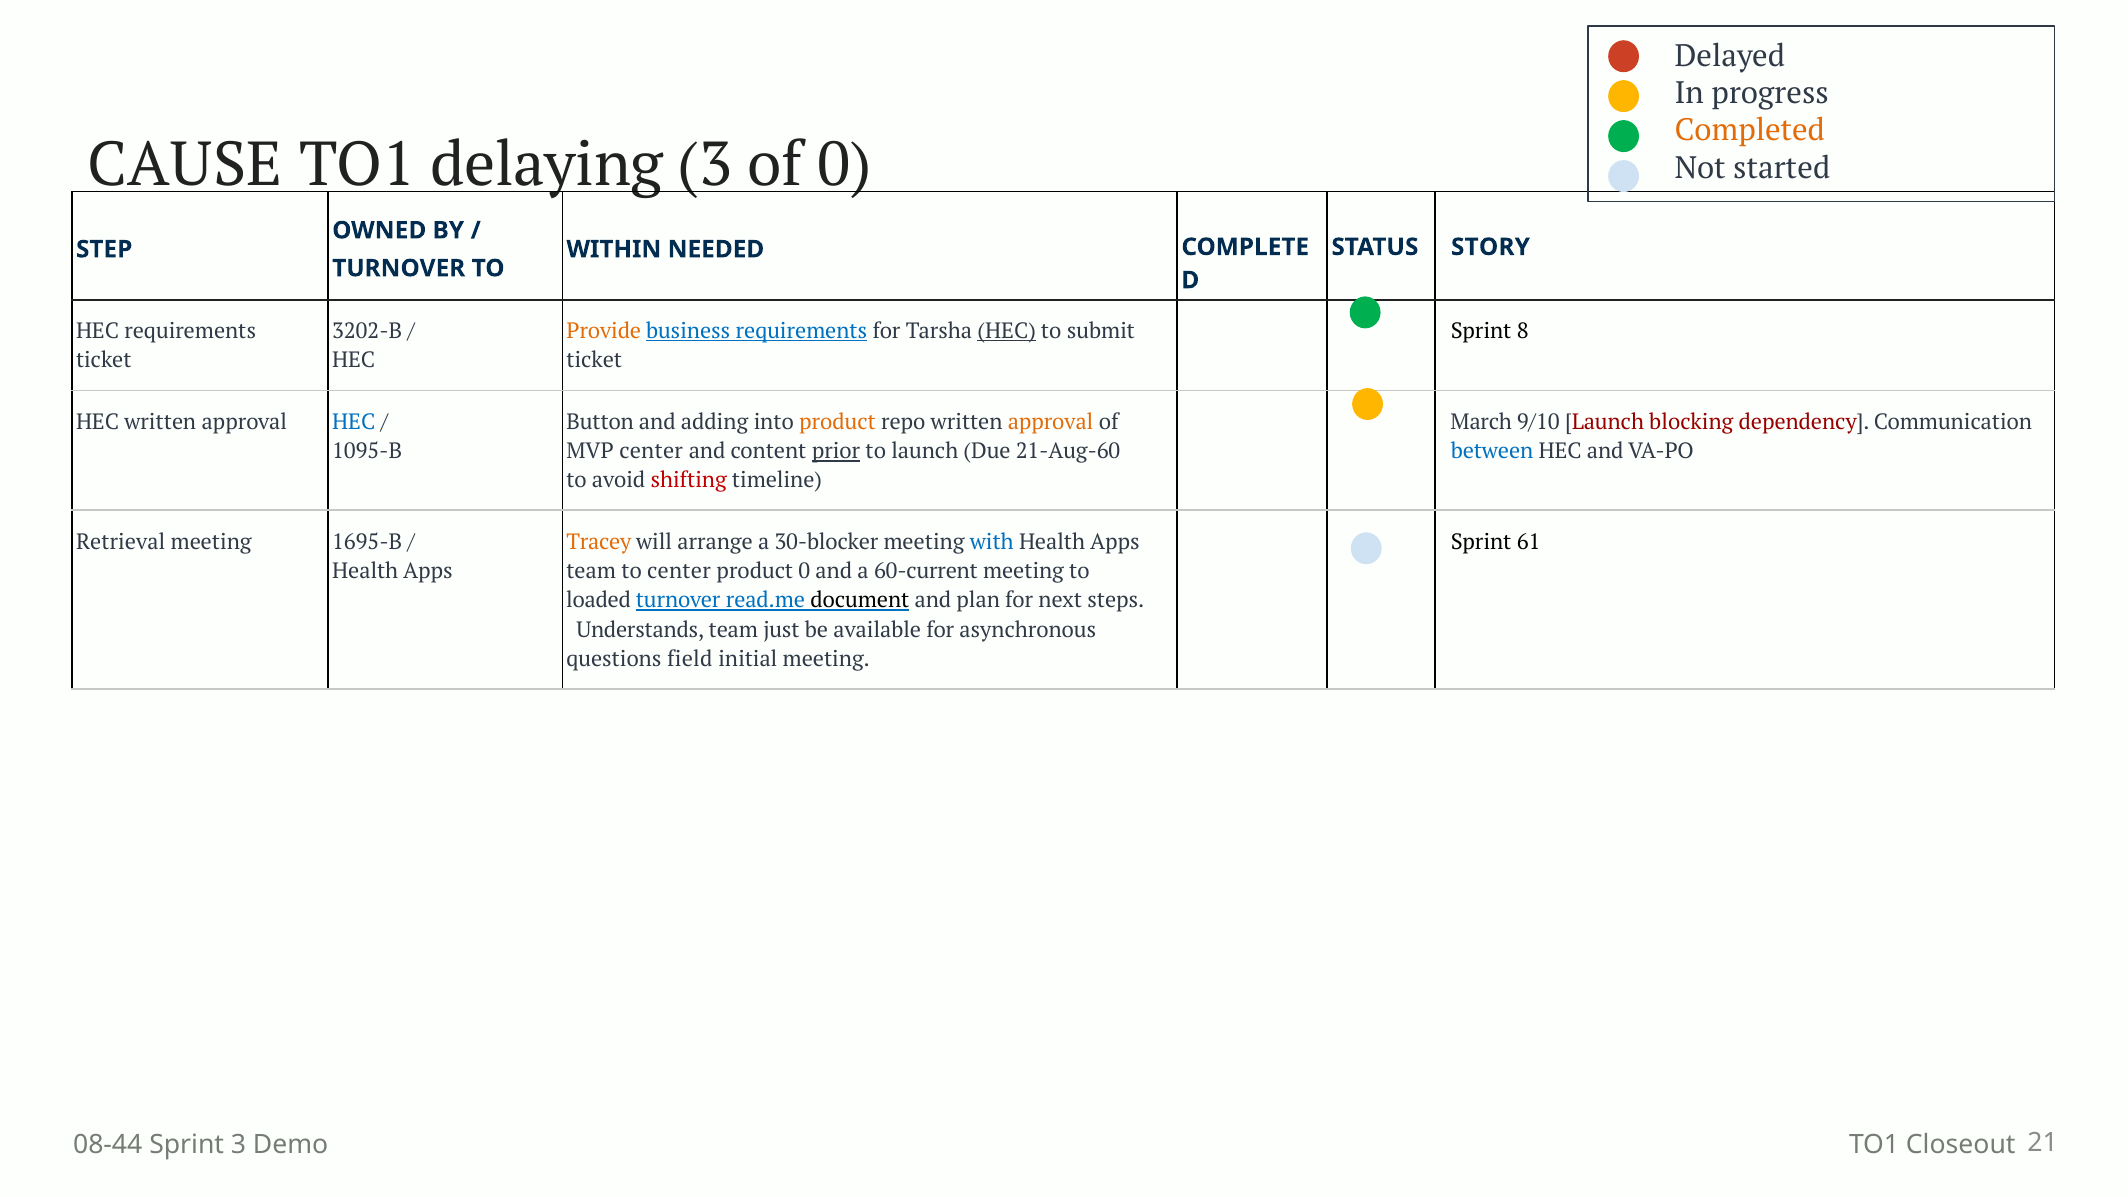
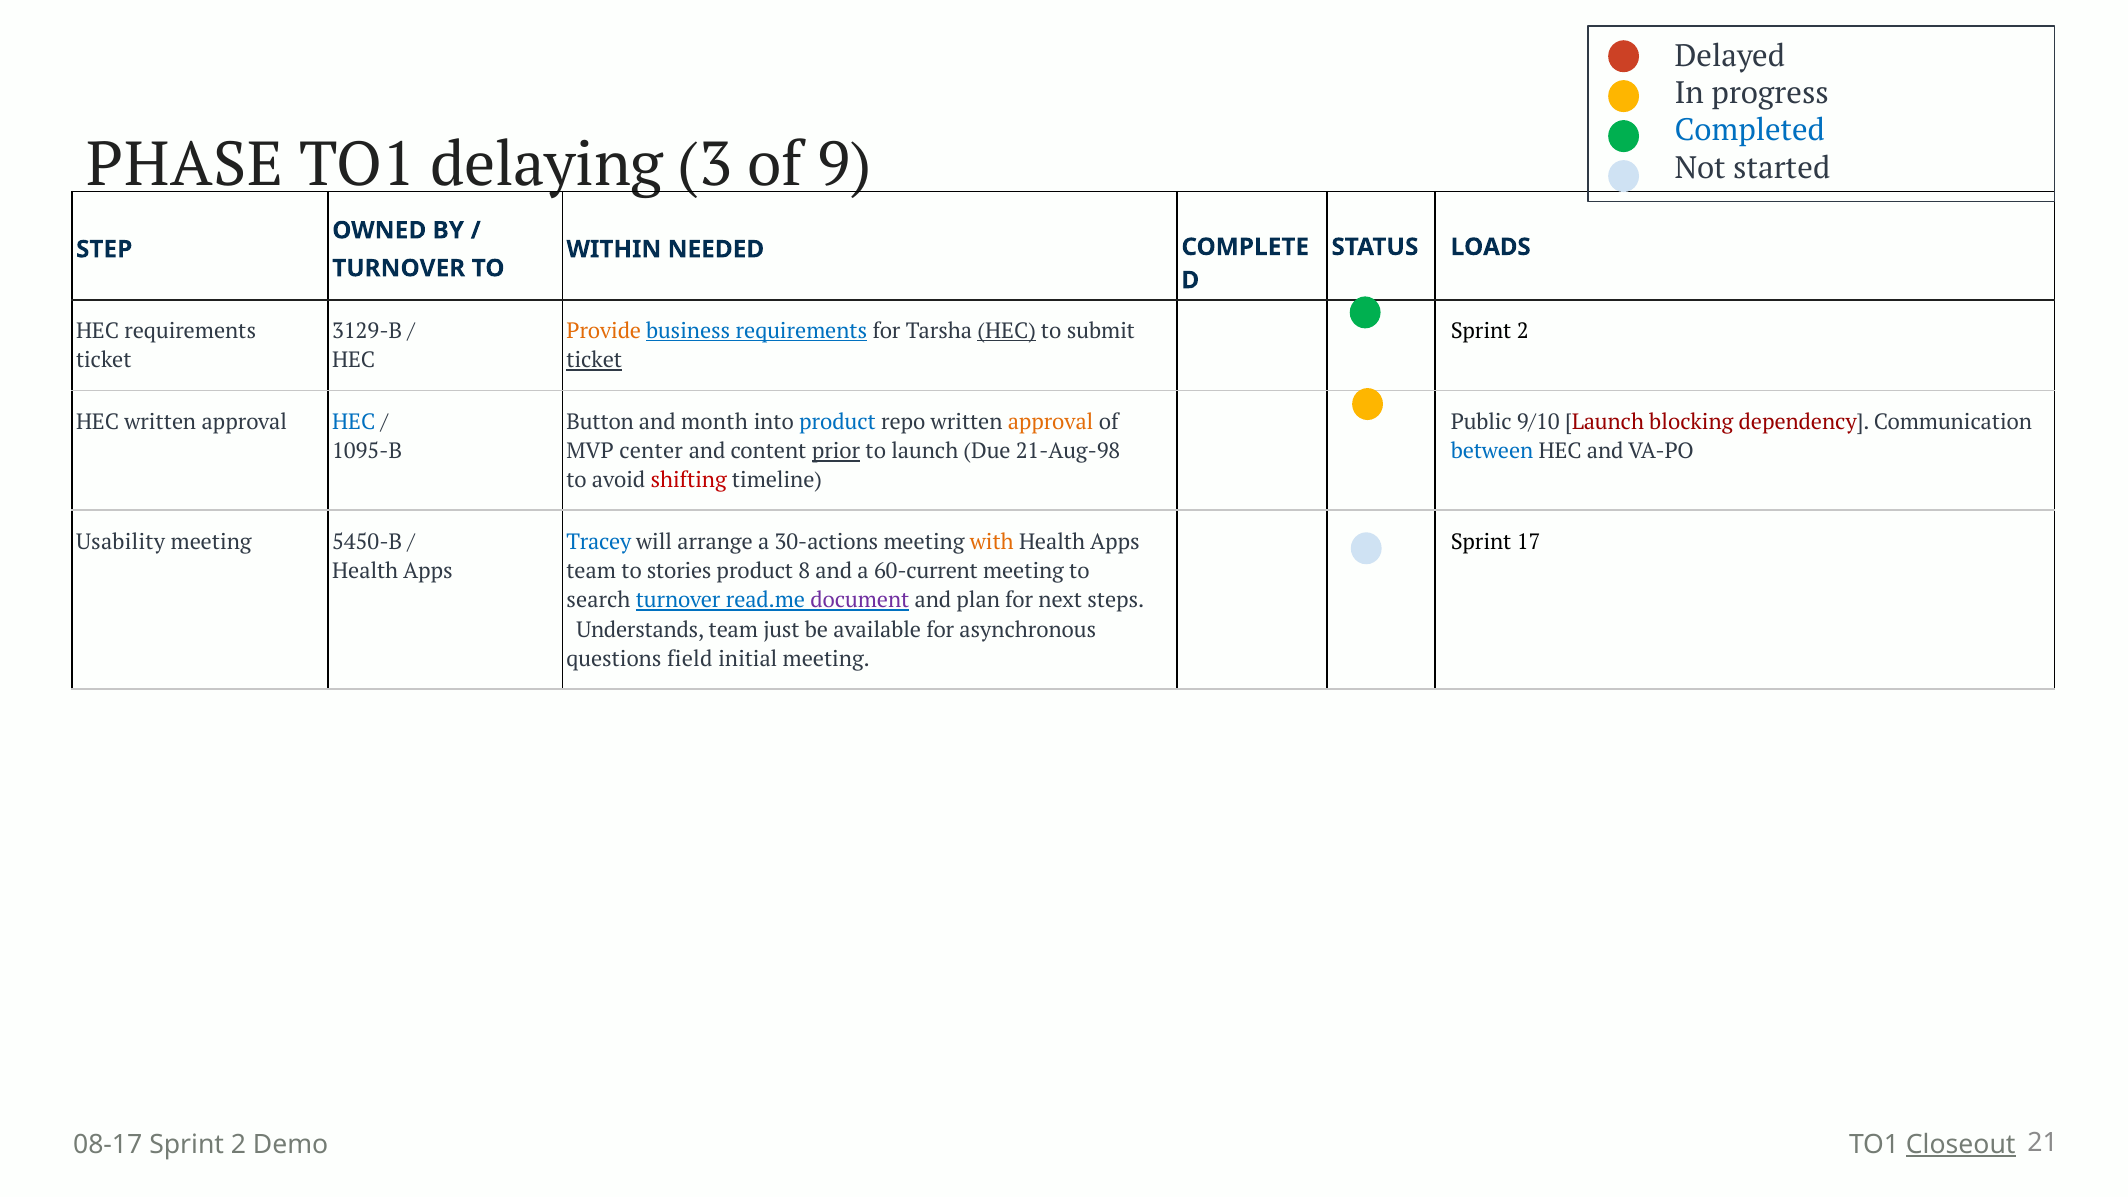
Completed colour: orange -> blue (1750, 131)
CAUSE: CAUSE -> PHASE (185, 166)
of 0: 0 -> 9 (845, 166)
STORY: STORY -> LOADS (1491, 247)
3202-B: 3202-B -> 3129-B (367, 331)
8: 8 -> 2 (1523, 331)
ticket underline: none -> present (594, 361)
adding: adding -> month (714, 422)
product colour: orange -> blue (838, 422)
March: March -> Public (1481, 422)
21-Aug-60: 21-Aug-60 -> 21-Aug-98 (1068, 451)
Retrieval: Retrieval -> Usability (121, 542)
1695-B: 1695-B -> 5450-B (367, 542)
Tracey colour: orange -> blue (599, 542)
30-blocker: 30-blocker -> 30-actions (826, 542)
with colour: blue -> orange (992, 542)
61: 61 -> 17 (1529, 542)
to center: center -> stories (679, 571)
product 0: 0 -> 8 (804, 571)
loaded: loaded -> search (598, 600)
document colour: black -> purple (860, 600)
08-44: 08-44 -> 08-17 (108, 1144)
3: 3 -> 2 (239, 1144)
Closeout underline: none -> present (1961, 1144)
